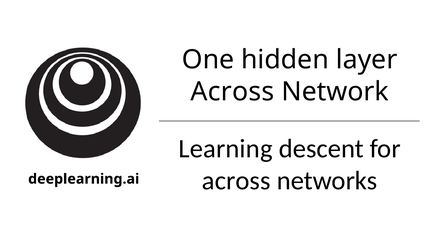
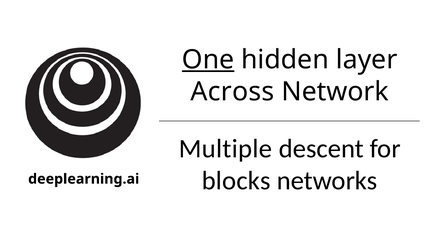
One underline: none -> present (208, 60)
Learning: Learning -> Multiple (225, 149)
across: across -> blocks (236, 181)
